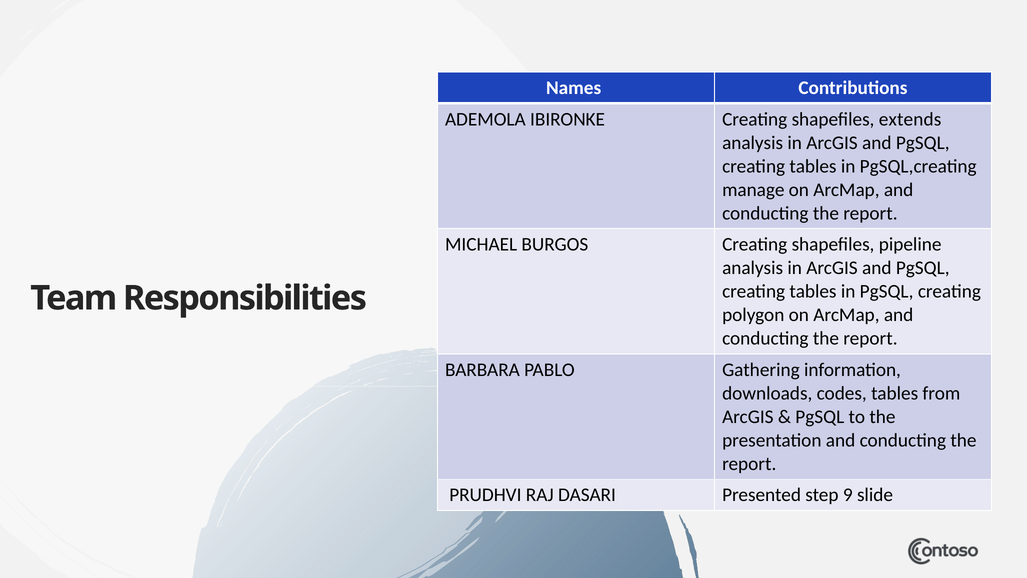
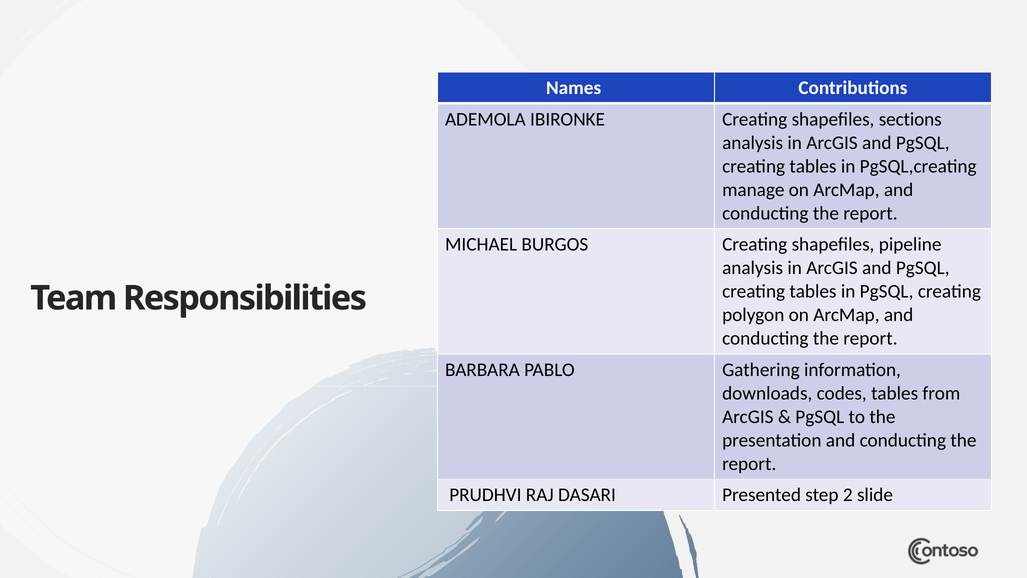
extends: extends -> sections (910, 119)
9: 9 -> 2 (848, 495)
